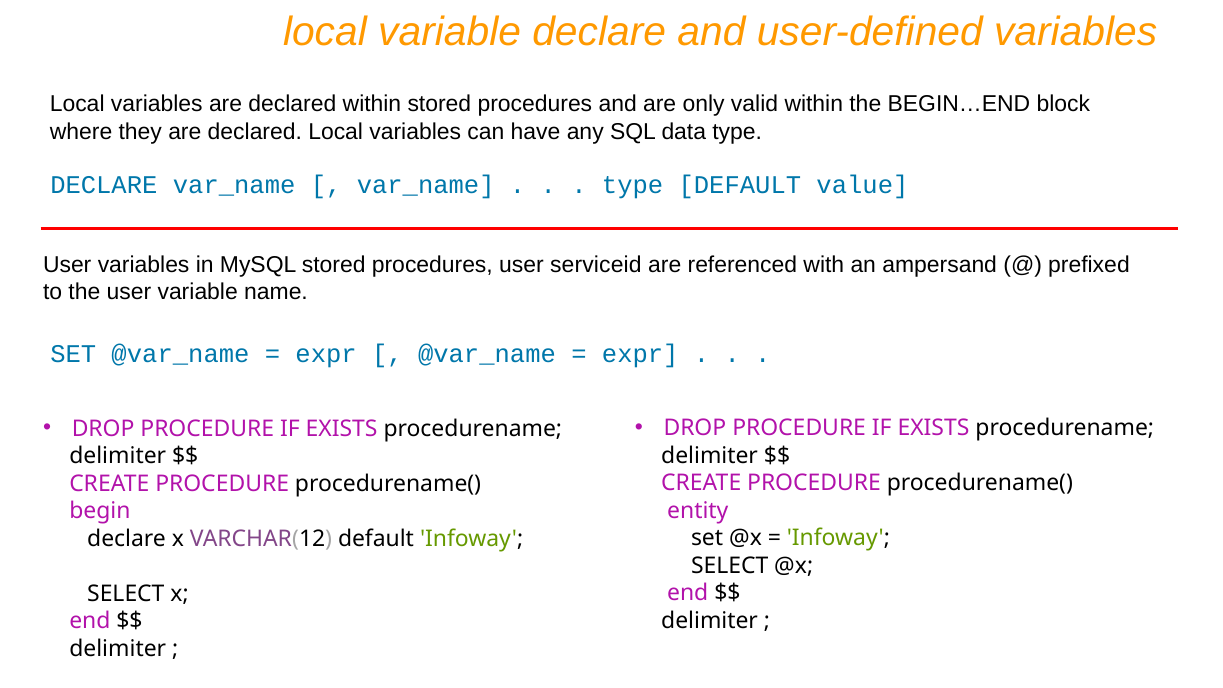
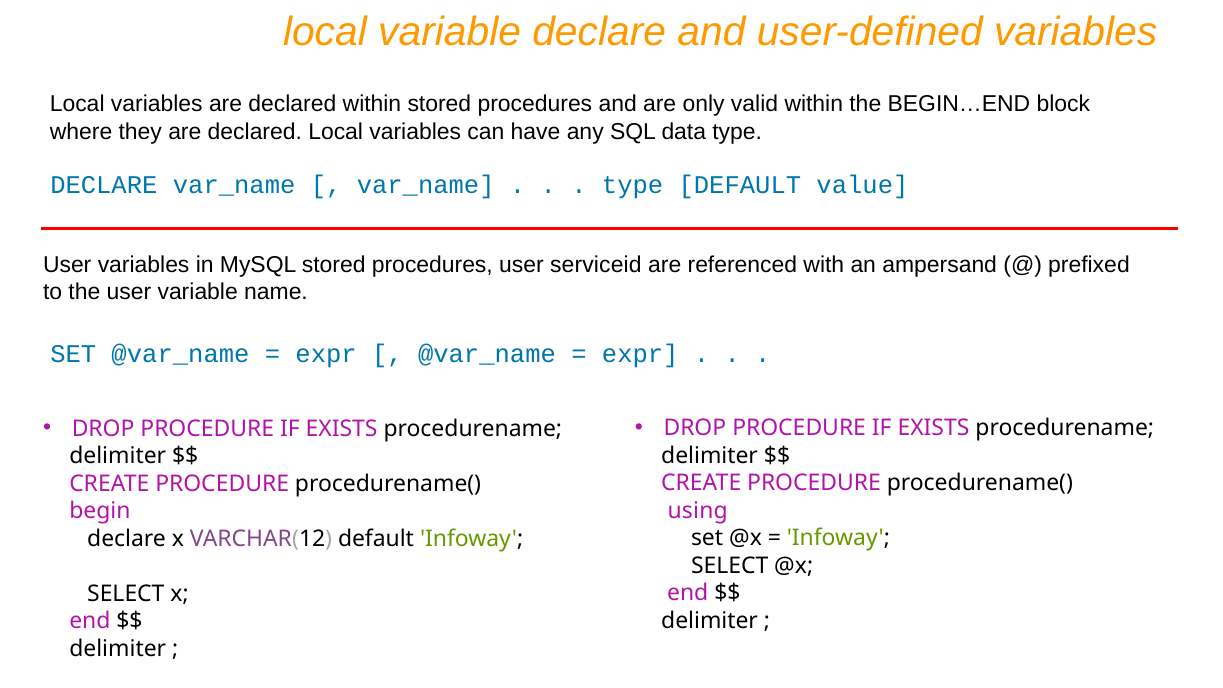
entity: entity -> using (698, 511)
